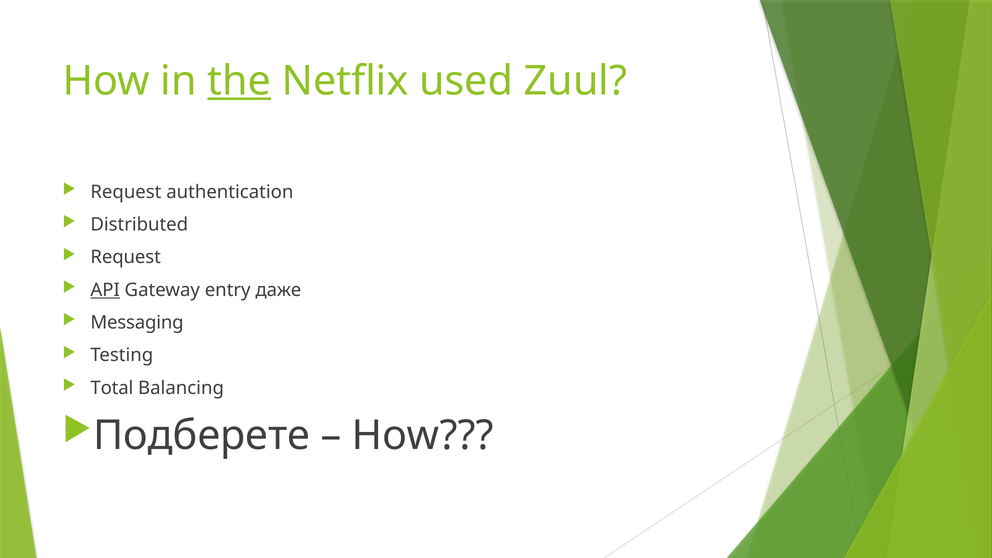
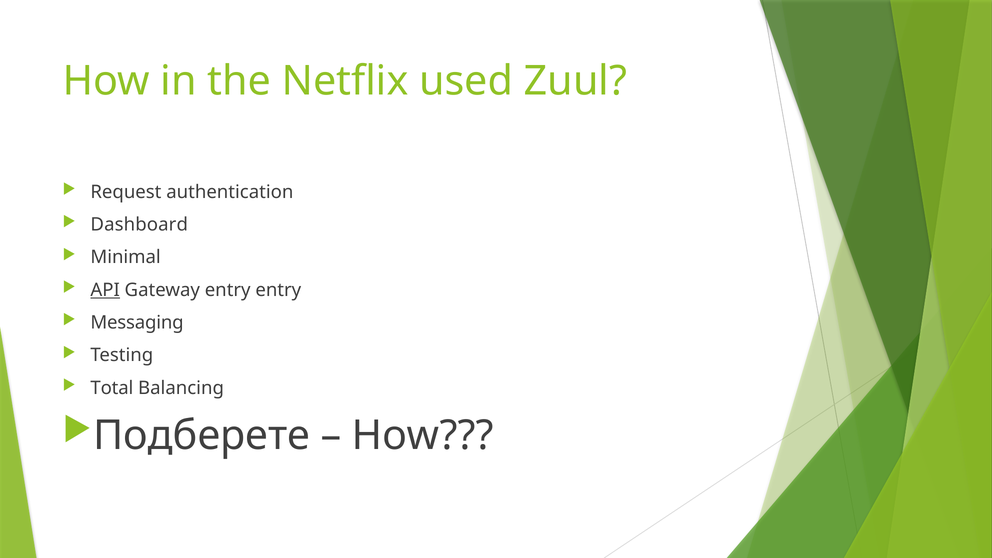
the underline: present -> none (239, 81)
Distributed: Distributed -> Dashboard (139, 225)
Request: Request -> Minimal (126, 257)
entry даже: даже -> entry (278, 290)
